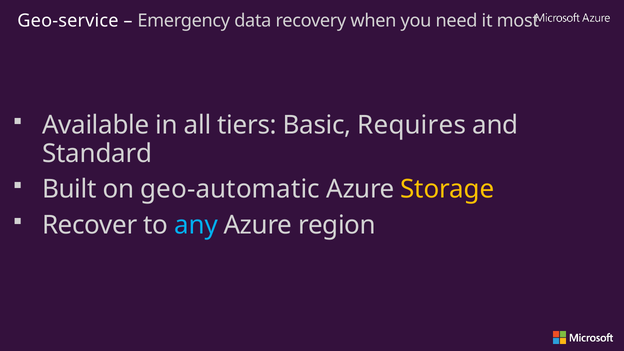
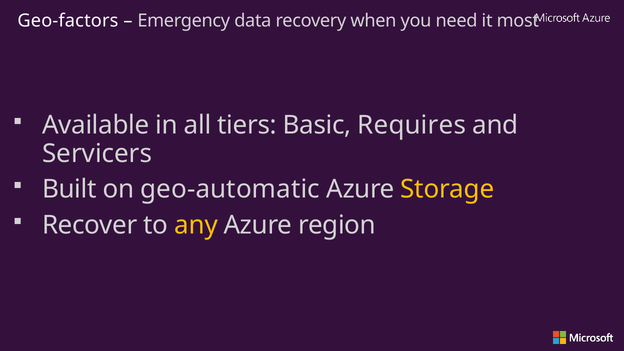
Geo-service: Geo-service -> Geo-factors (68, 21)
Standard: Standard -> Servicers (97, 153)
any colour: light blue -> yellow (196, 225)
